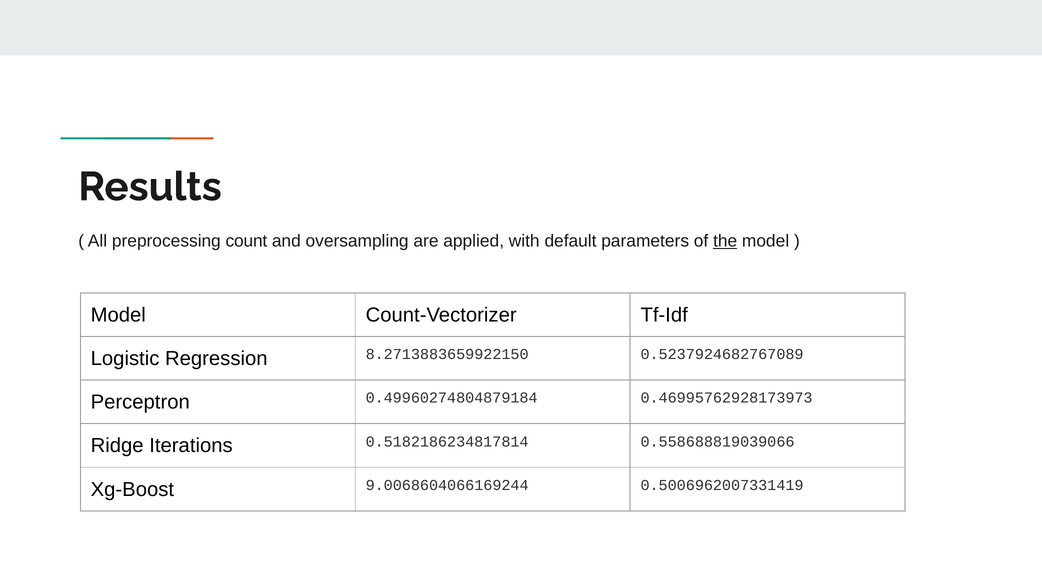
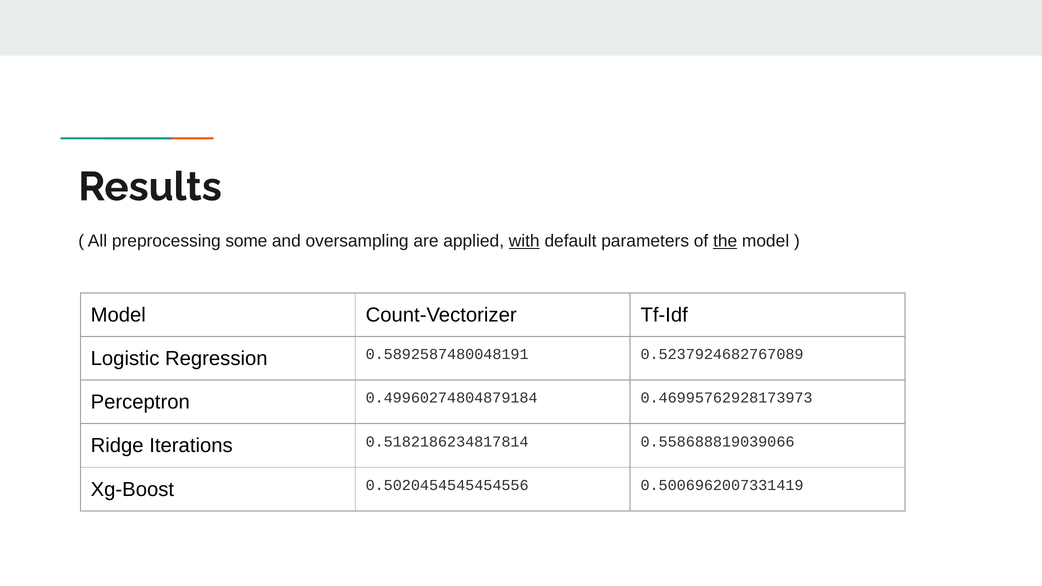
count: count -> some (246, 241)
with underline: none -> present (524, 241)
8.2713883659922150: 8.2713883659922150 -> 0.5892587480048191 (447, 355)
9.0068604066169244: 9.0068604066169244 -> 0.5020454545454556 (447, 485)
